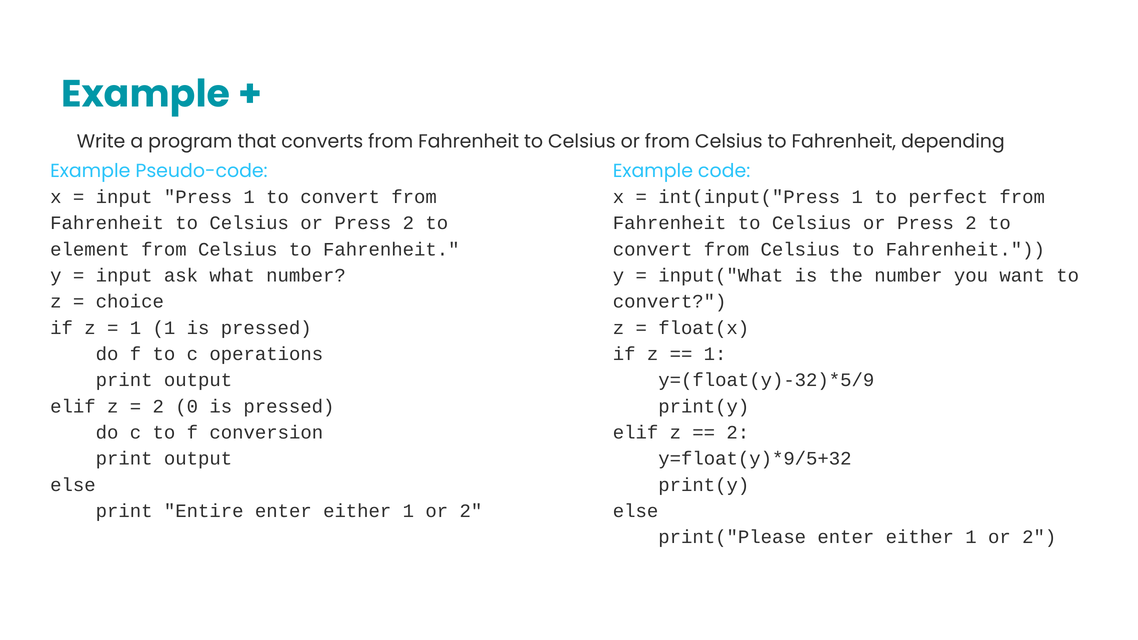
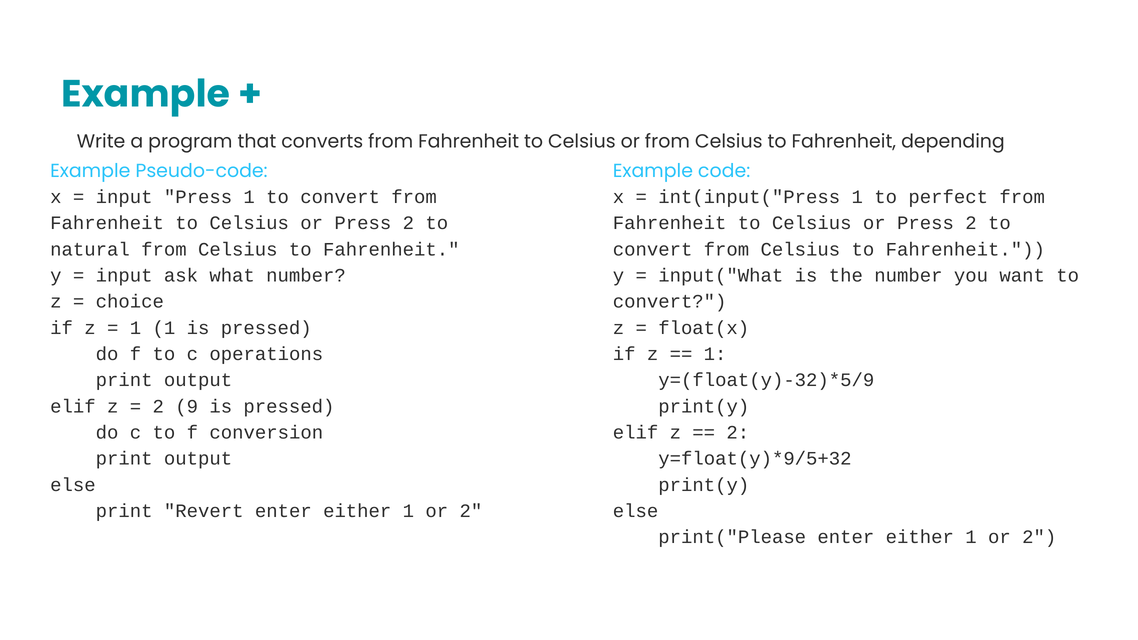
element: element -> natural (90, 249)
0: 0 -> 9 (187, 406)
Entire: Entire -> Revert (204, 511)
